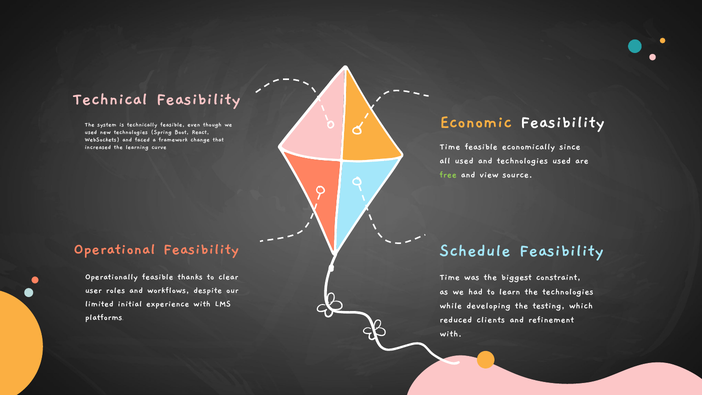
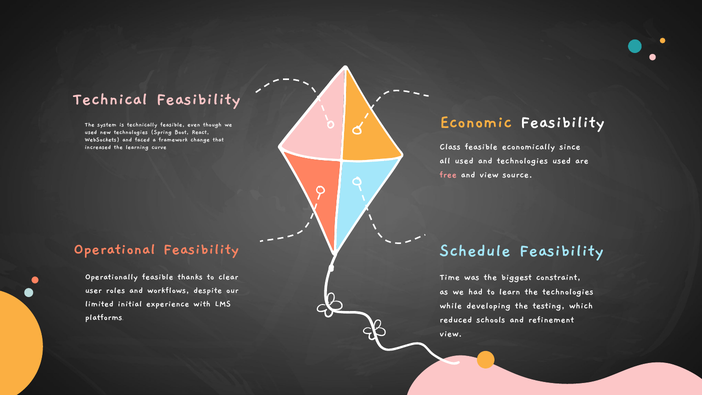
Time: Time -> Class (450, 146)
free colour: light green -> pink (448, 174)
clients: clients -> schools (491, 319)
with: with -> view (451, 333)
